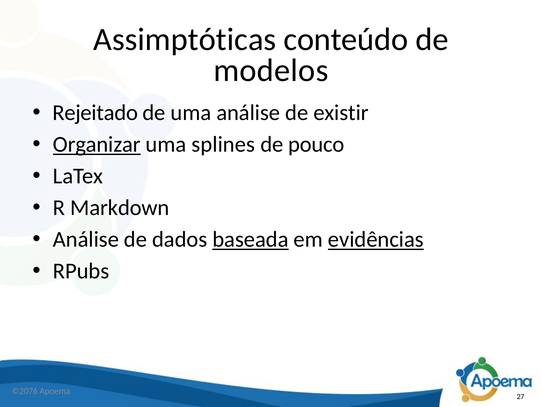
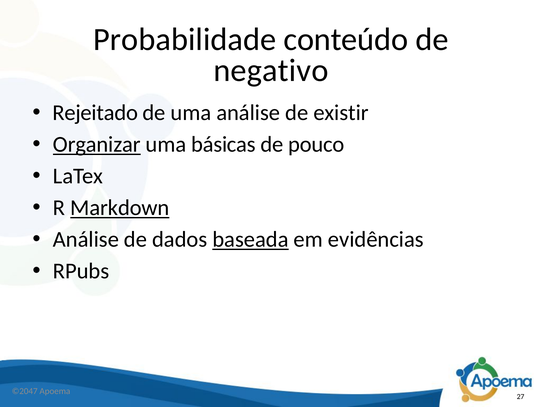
Assimptóticas: Assimptóticas -> Probabilidade (185, 39)
modelos: modelos -> negativo (271, 71)
splines: splines -> básicas (223, 144)
Markdown underline: none -> present (120, 208)
evidências underline: present -> none (376, 239)
©2076: ©2076 -> ©2047 (25, 391)
